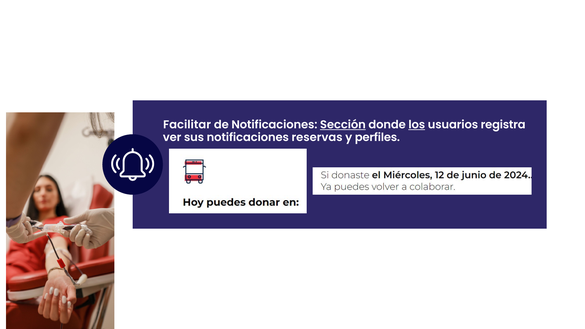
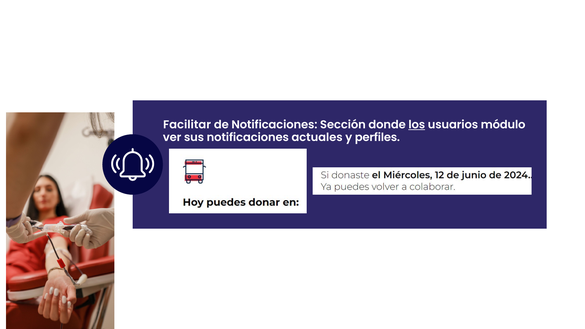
Sección underline: present -> none (343, 125)
registra: registra -> módulo (503, 125)
reservas: reservas -> actuales (317, 137)
